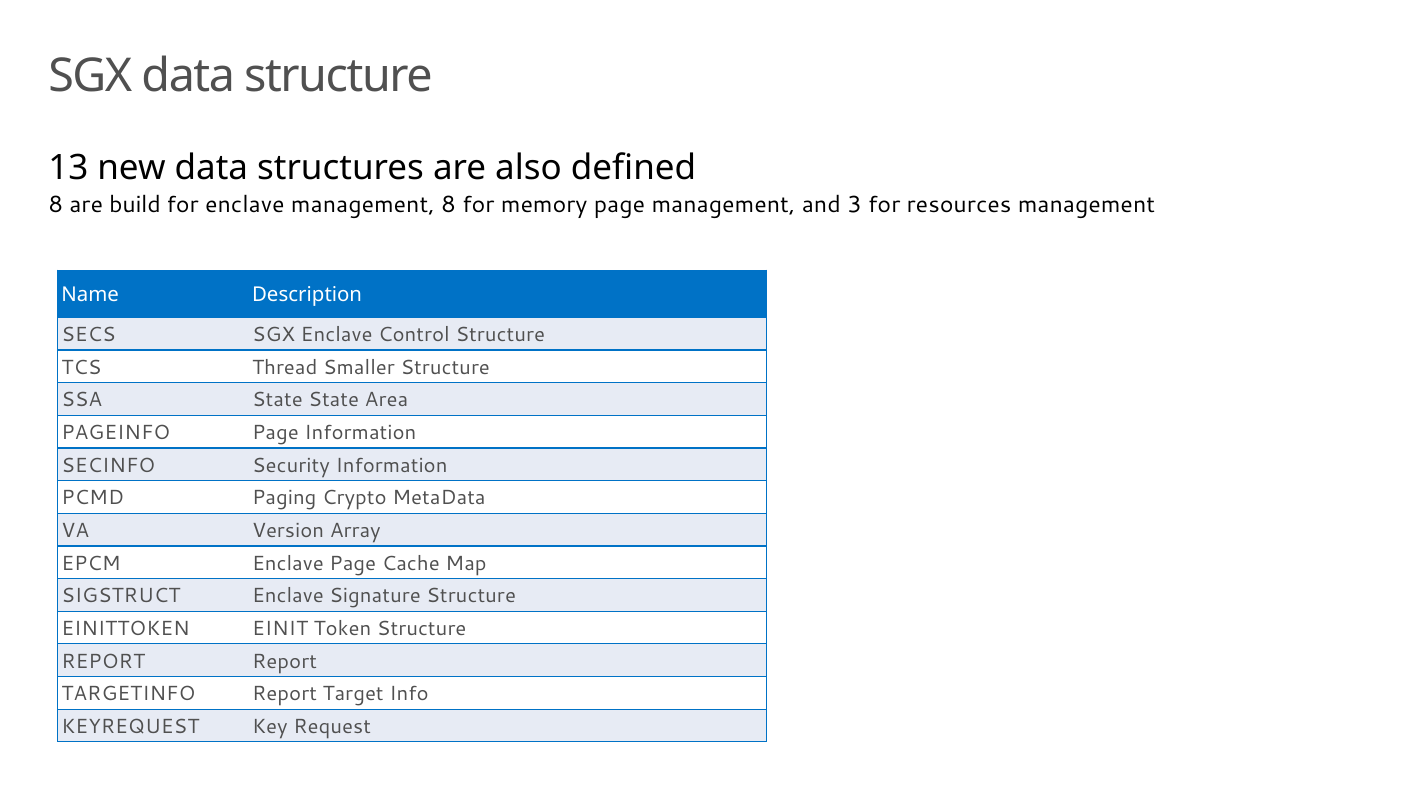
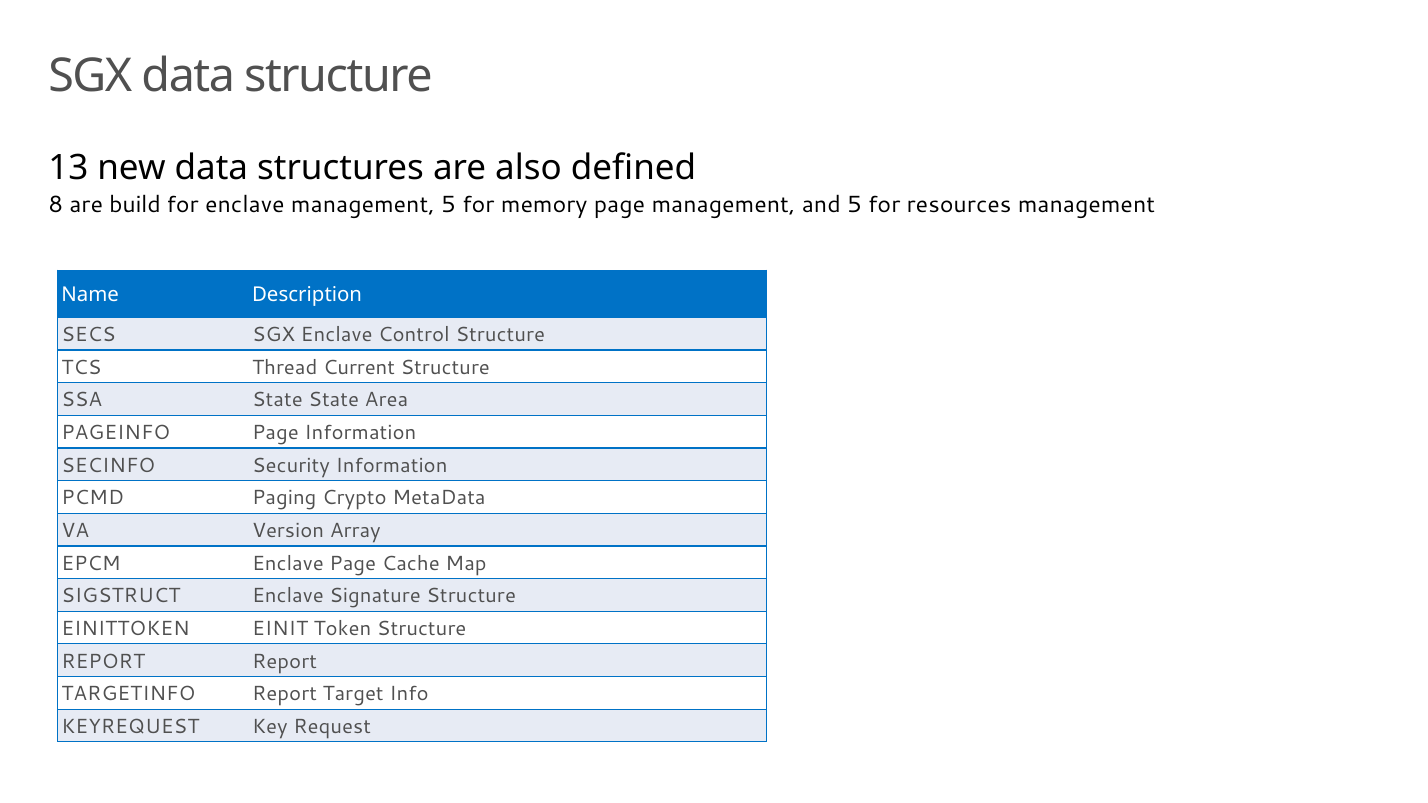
management 8: 8 -> 5 (449, 205)
and 3: 3 -> 5 (854, 205)
Smaller: Smaller -> Current (359, 368)
